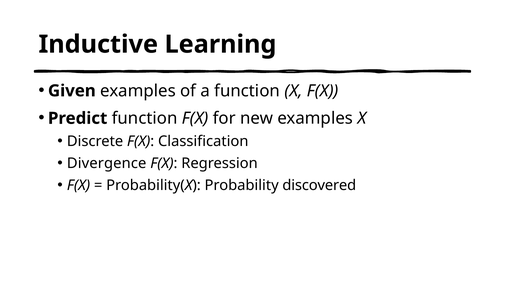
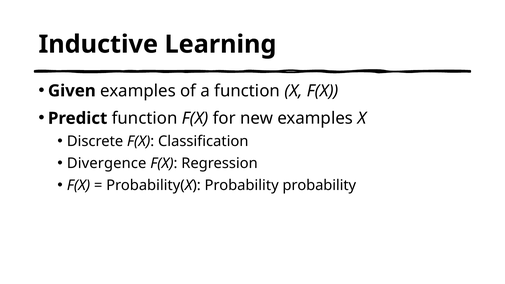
Probability discovered: discovered -> probability (319, 186)
